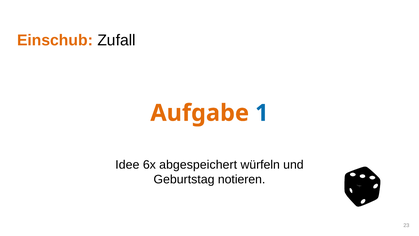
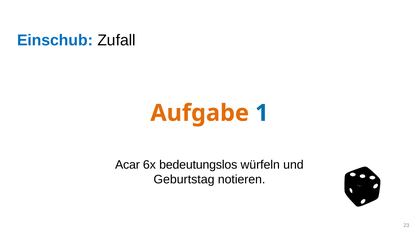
Einschub colour: orange -> blue (55, 40)
Idee: Idee -> Acar (127, 165)
abgespeichert: abgespeichert -> bedeutungslos (198, 165)
